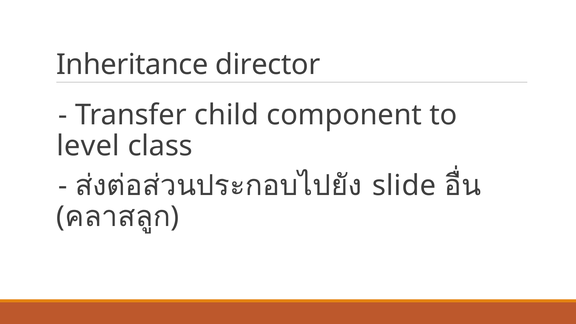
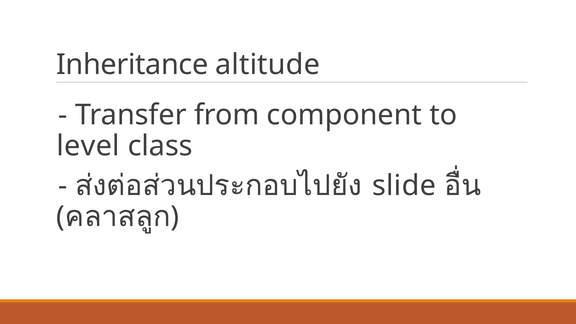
director: director -> altitude (268, 65)
child: child -> from (227, 115)
